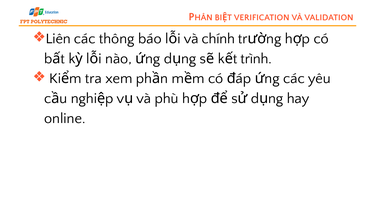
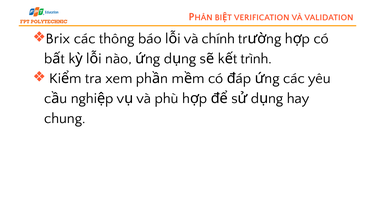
Liên: Liên -> Brix (58, 39)
online: online -> chung (65, 118)
